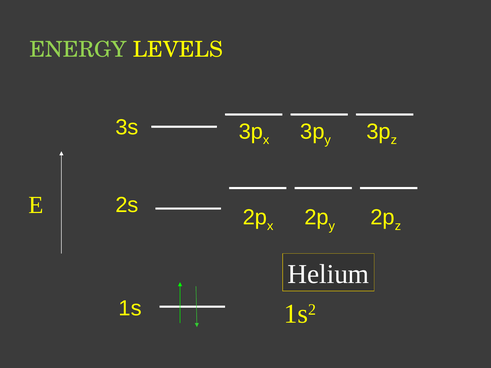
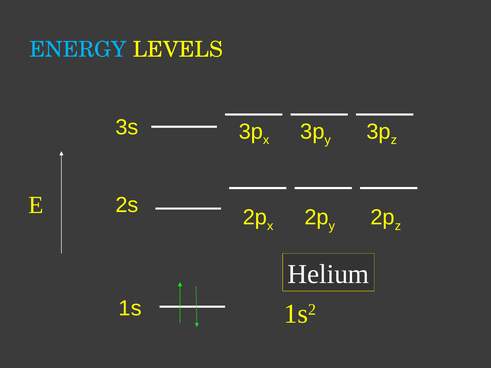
ENERGY colour: light green -> light blue (78, 50)
